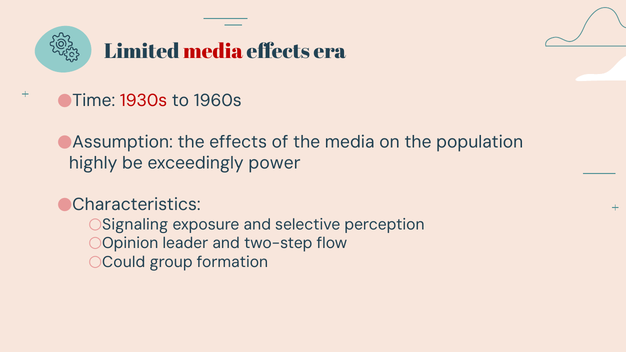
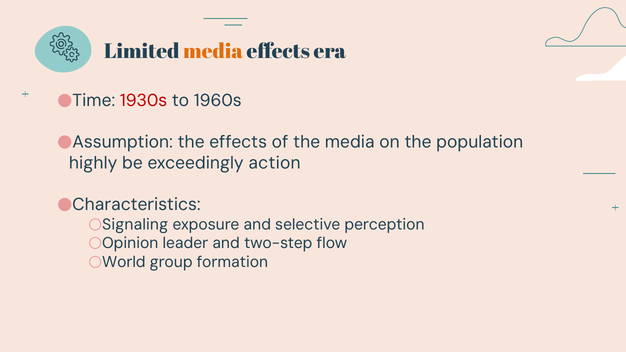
media colour: red -> orange (213, 52)
power: power -> action (275, 163)
Could: Could -> World (124, 262)
